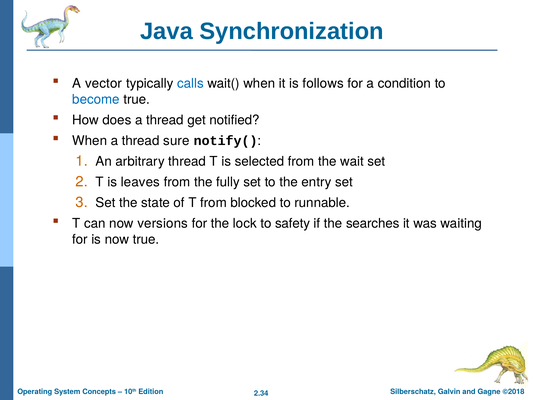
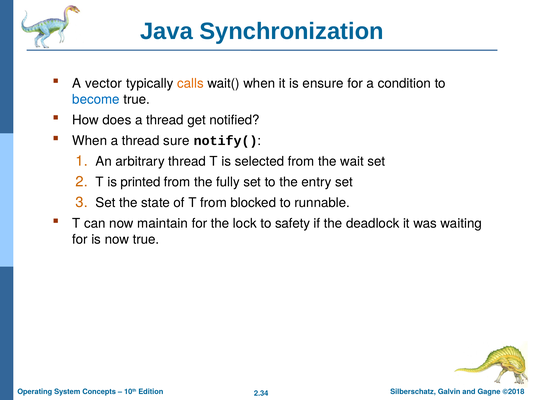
calls colour: blue -> orange (190, 83)
follows: follows -> ensure (323, 83)
leaves: leaves -> printed (141, 182)
versions: versions -> maintain (163, 223)
searches: searches -> deadlock (373, 223)
